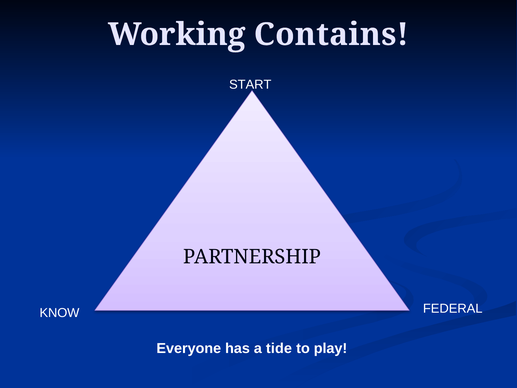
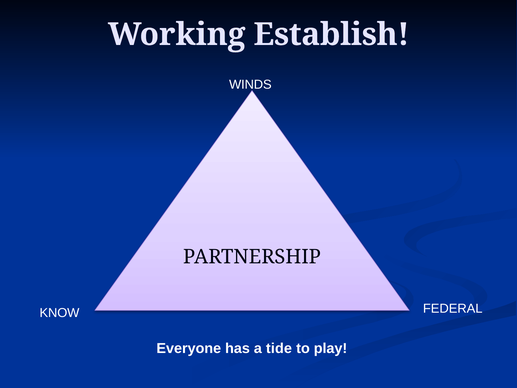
Contains: Contains -> Establish (332, 35)
START: START -> WINDS (250, 84)
